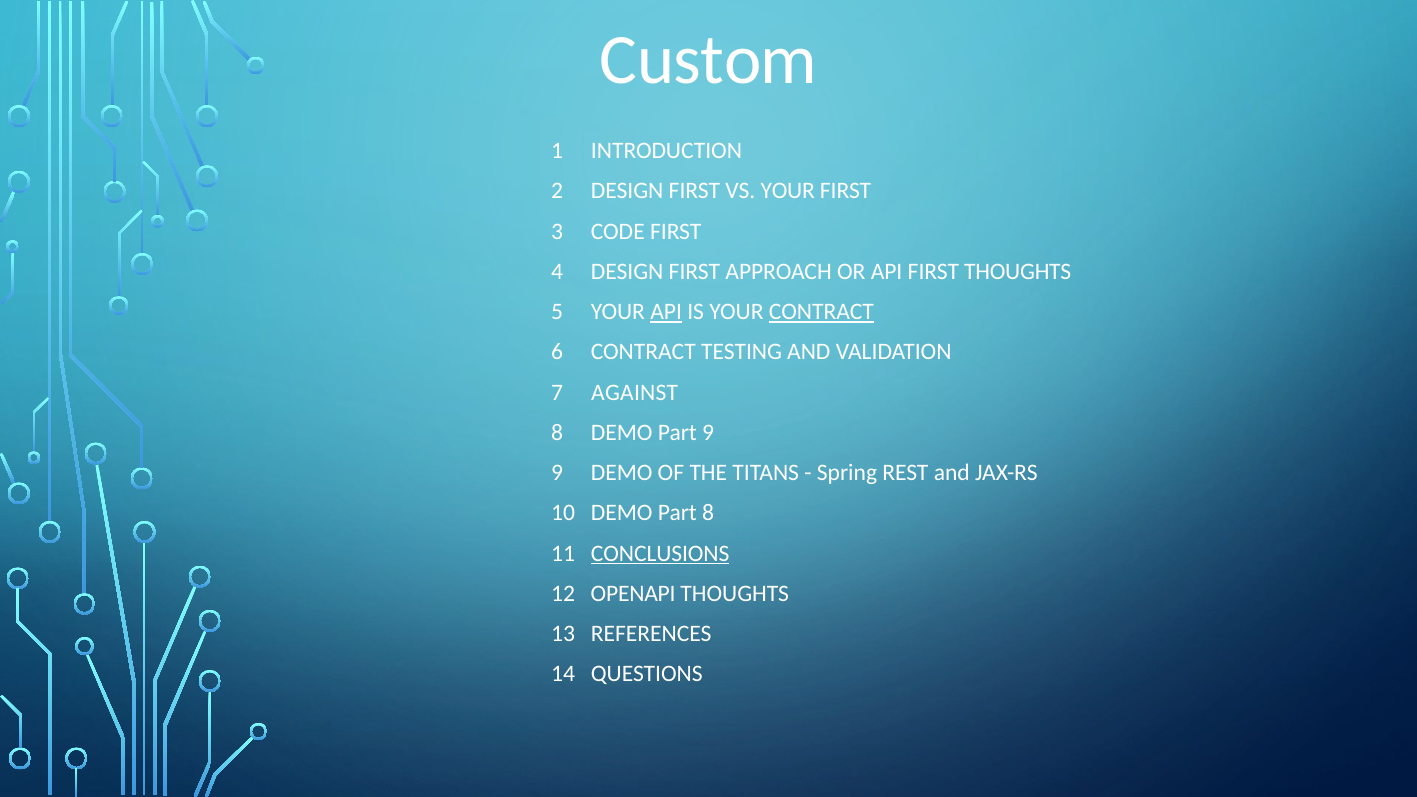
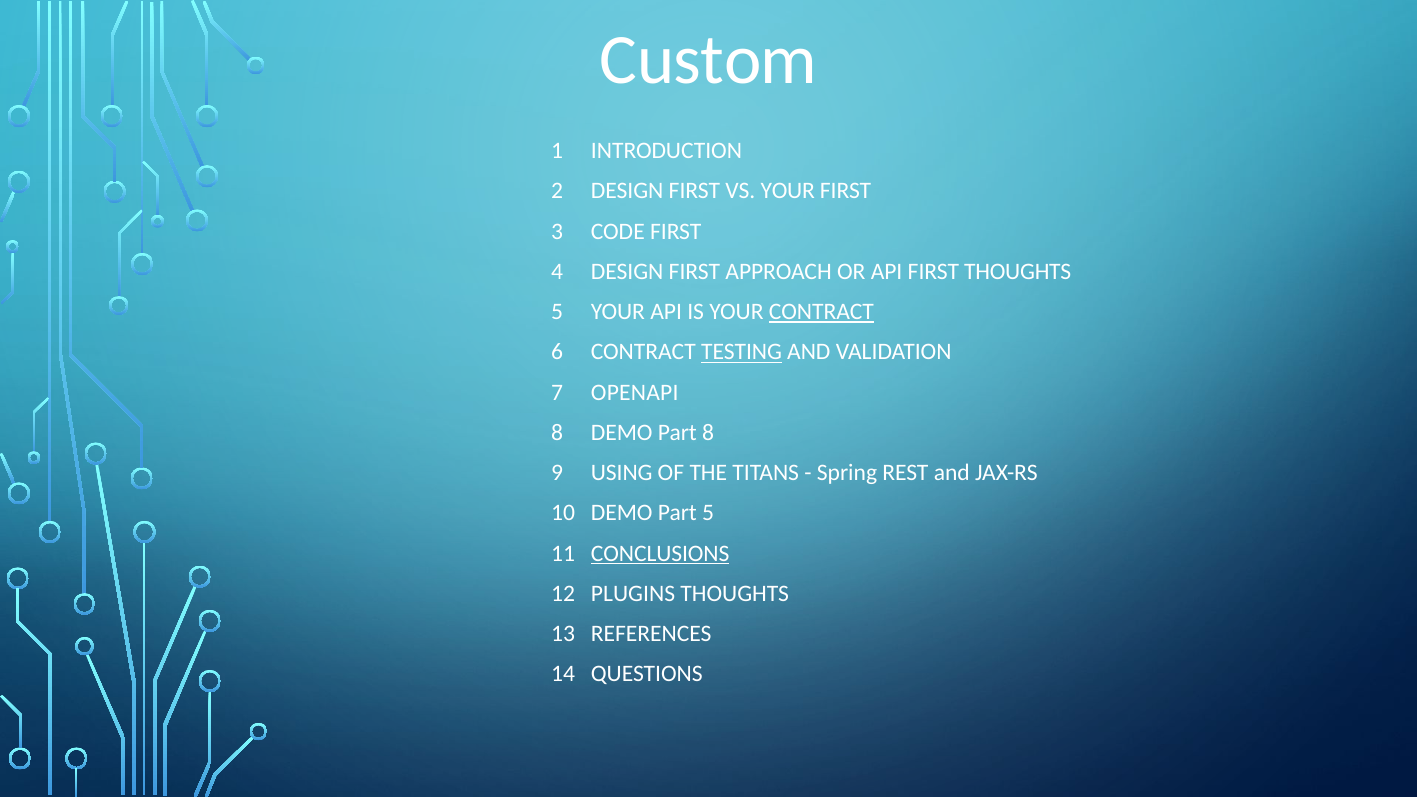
API underline: present -> none (666, 312)
TESTING underline: none -> present (742, 352)
AGAINST: AGAINST -> OPENAPI (635, 392)
Part 9: 9 -> 8 (708, 433)
DEMO: DEMO -> USING (622, 473)
Part 8: 8 -> 5 (708, 513)
OPENAPI: OPENAPI -> PLUGINS (633, 594)
